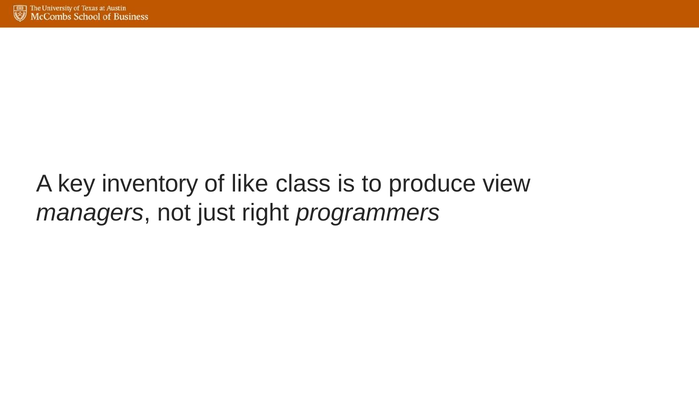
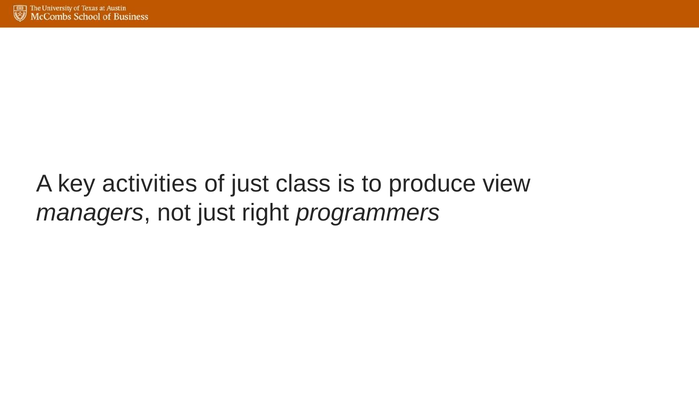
inventory: inventory -> activities (150, 184)
of like: like -> just (250, 184)
